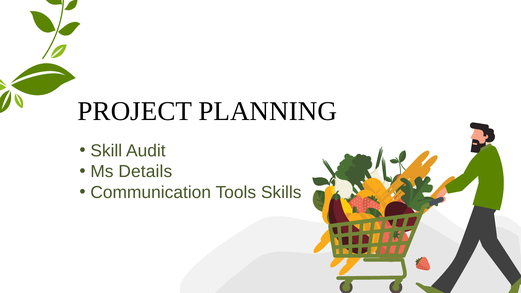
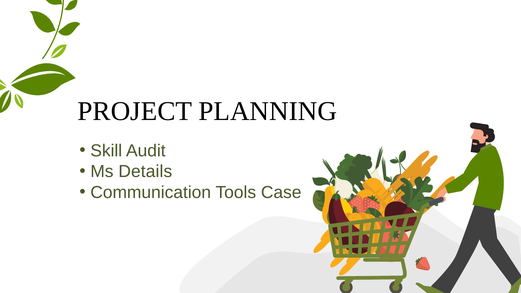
Skills: Skills -> Case (281, 192)
